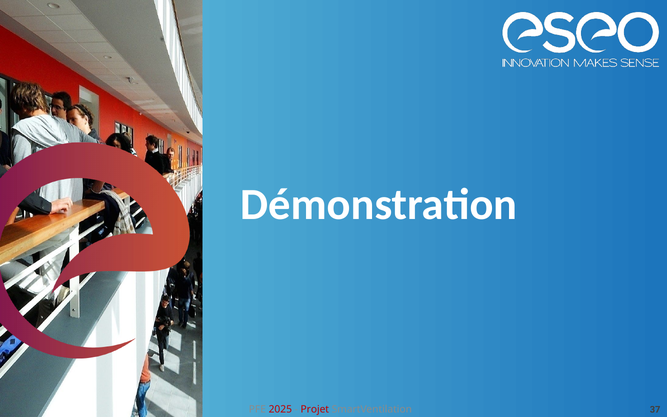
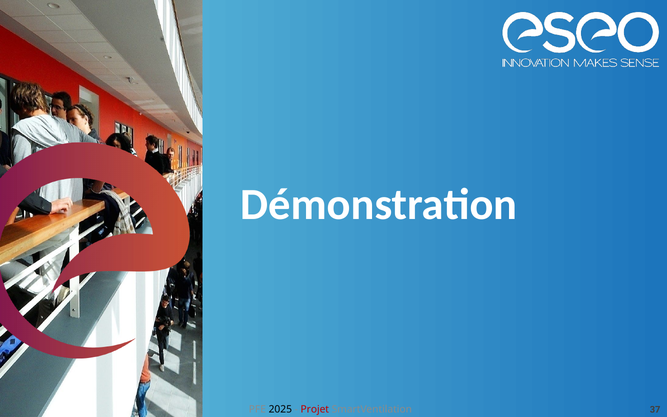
2025 colour: red -> black (280, 409)
